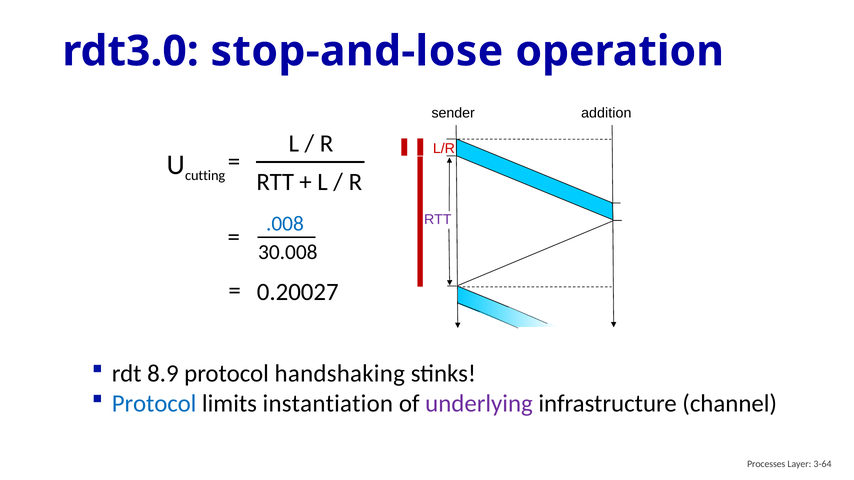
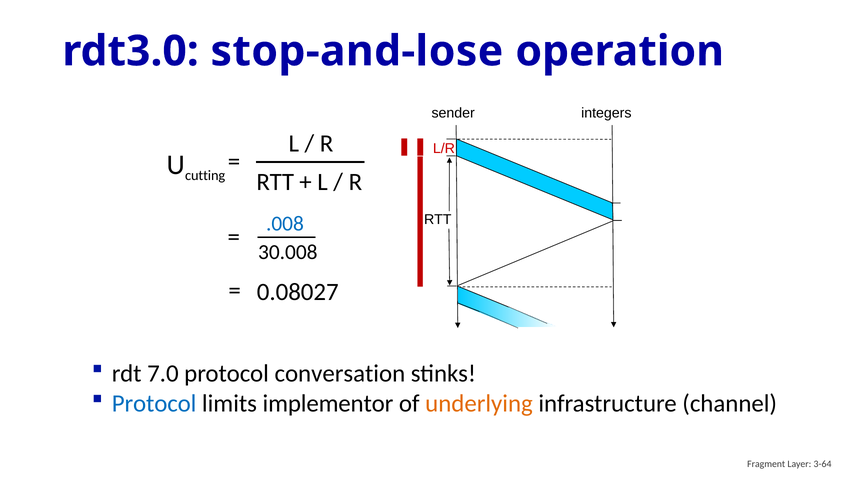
addition: addition -> integers (606, 113)
RTT colour: purple -> black (438, 220)
0.20027: 0.20027 -> 0.08027 (298, 292)
8.9: 8.9 -> 7.0 (163, 374)
handshaking: handshaking -> conversation (340, 374)
instantiation: instantiation -> implementor (328, 404)
underlying colour: purple -> orange (479, 404)
Processes: Processes -> Fragment (766, 465)
